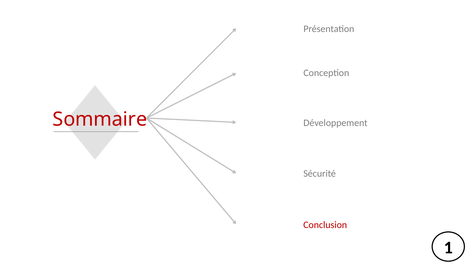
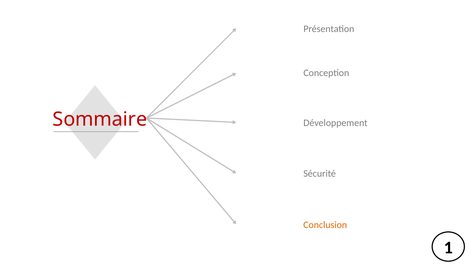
Conclusion colour: red -> orange (325, 225)
